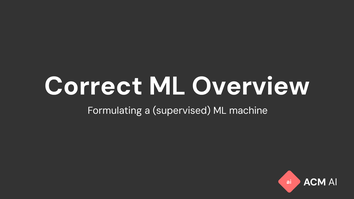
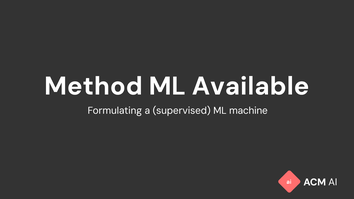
Correct: Correct -> Method (93, 86)
Overview: Overview -> Available (251, 86)
